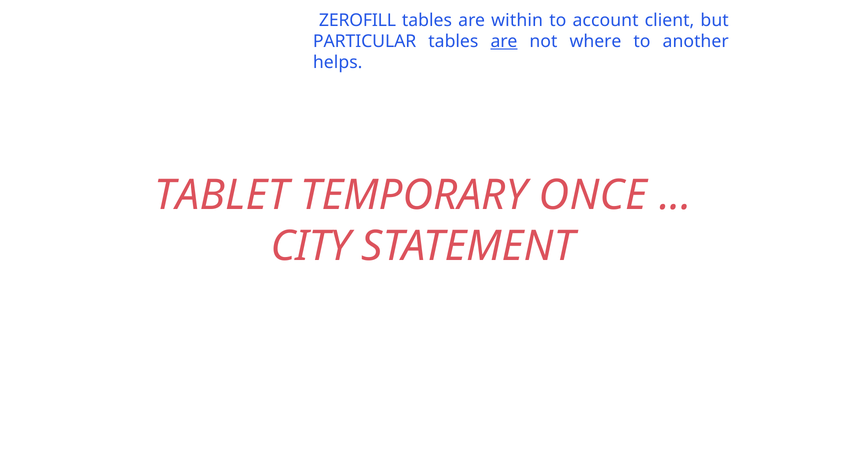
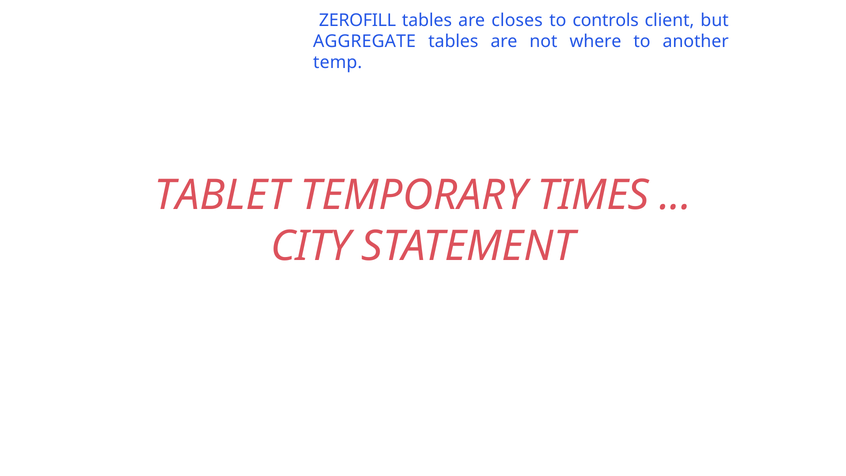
within: within -> closes (517, 20)
account: account -> controls (606, 20)
PARTICULAR: PARTICULAR -> AGGREGATE (365, 41)
are underline: present -> none (504, 41)
helps: helps -> temp (338, 63)
ONCE: ONCE -> TIMES (593, 195)
